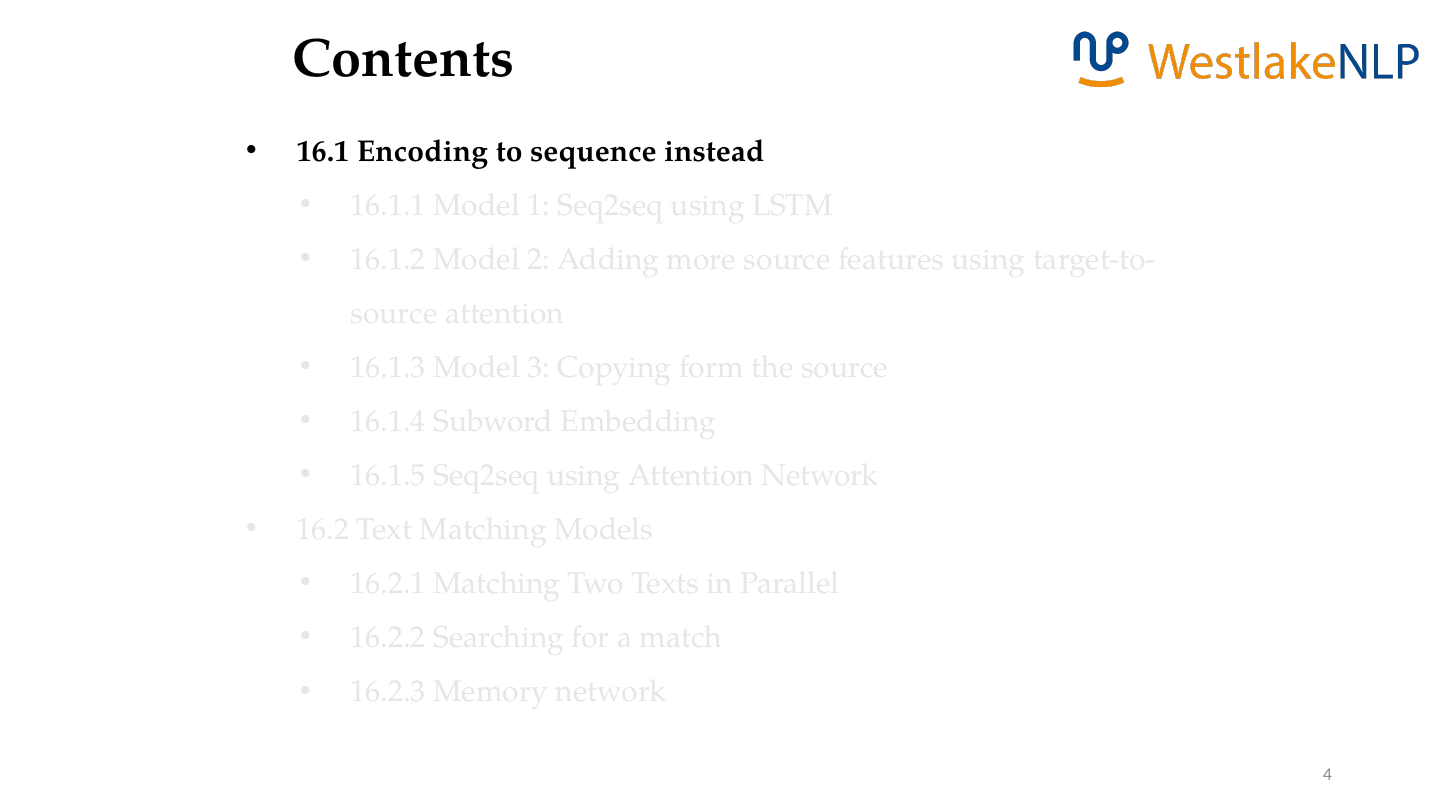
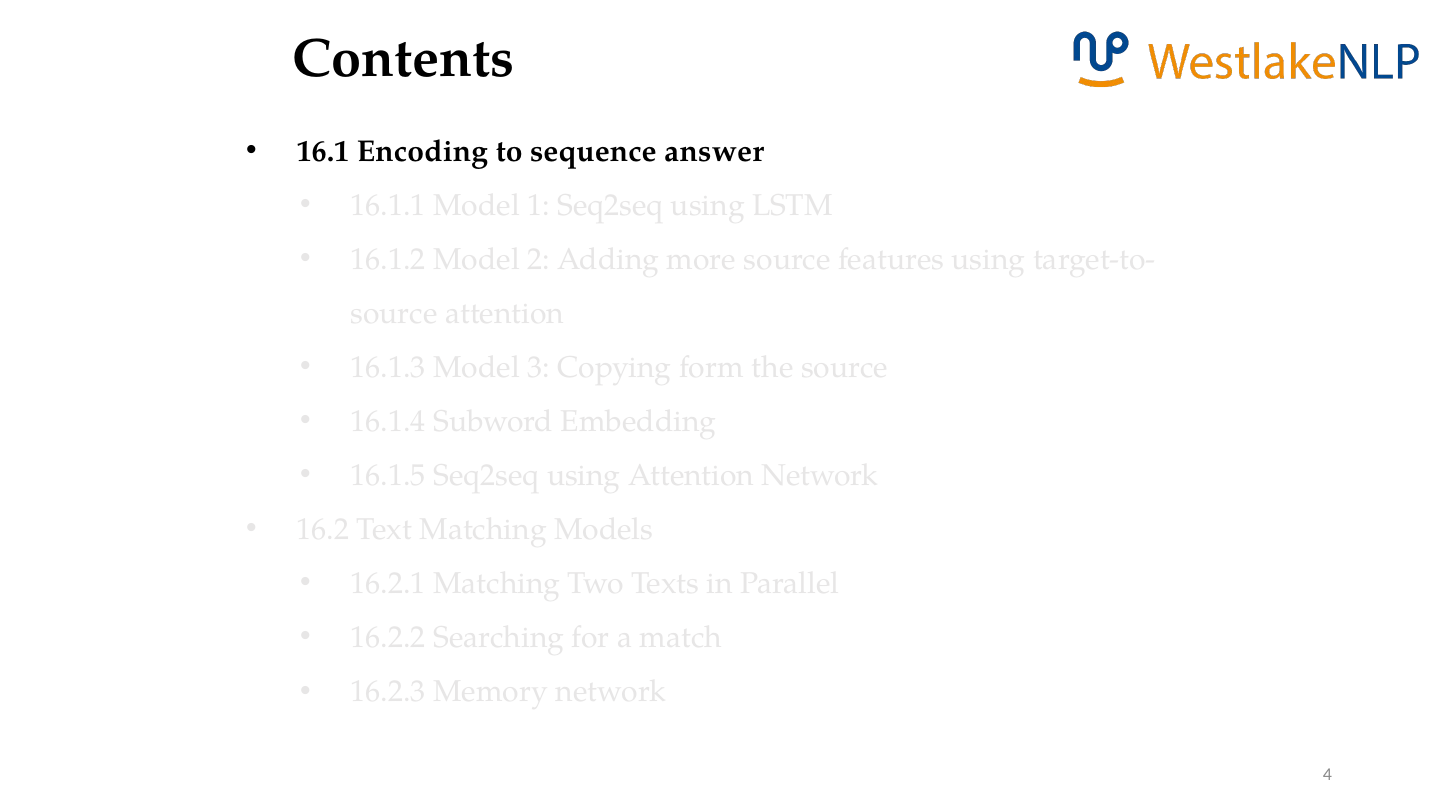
instead: instead -> answer (714, 151)
